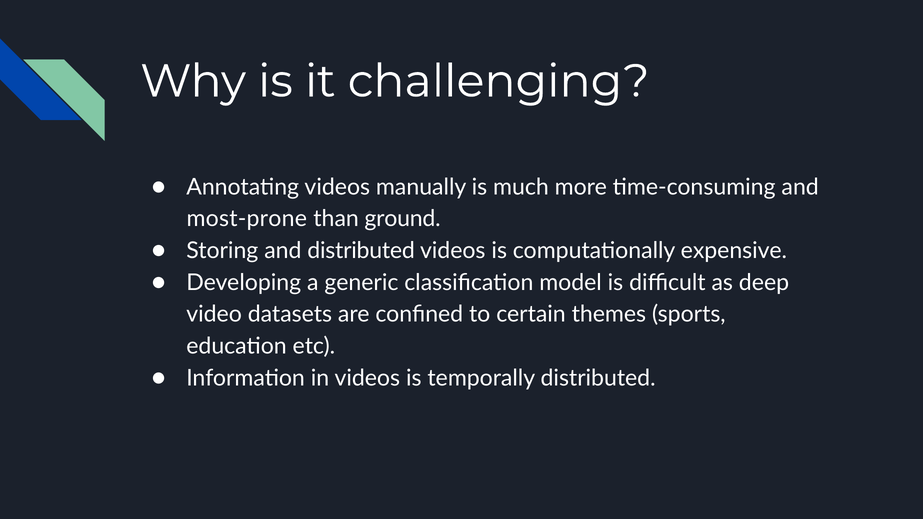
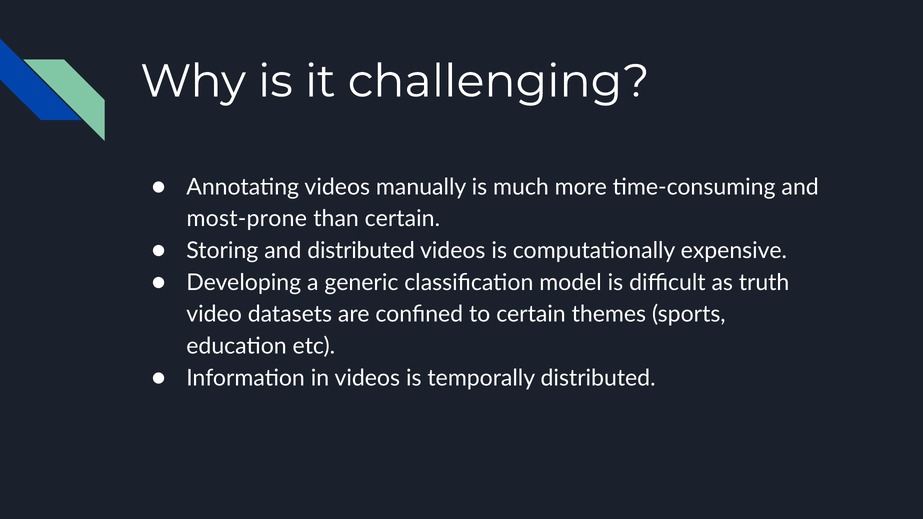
than ground: ground -> certain (402, 219)
deep: deep -> truth (764, 283)
